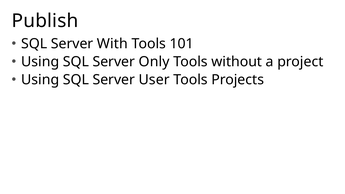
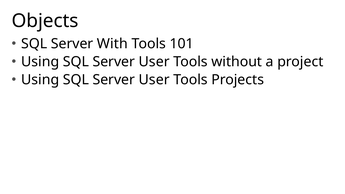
Publish: Publish -> Objects (45, 21)
Only: Only -> User (154, 62)
